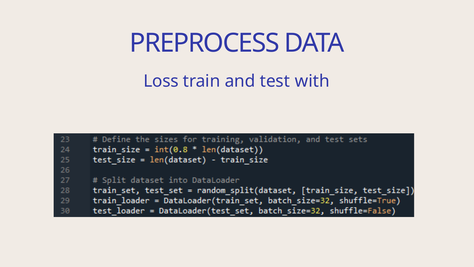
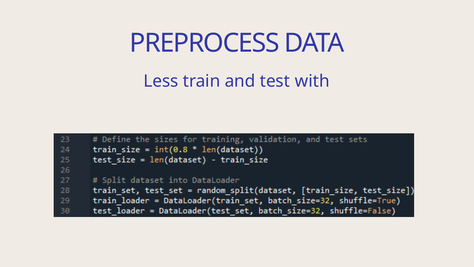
Loss: Loss -> Less (161, 81)
